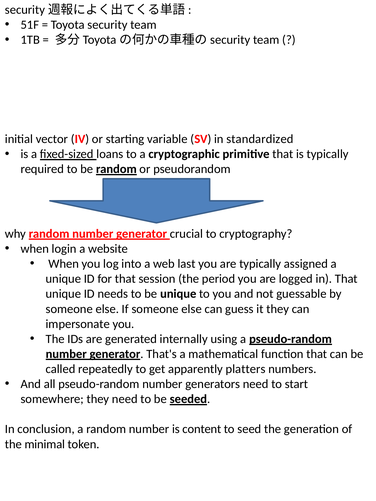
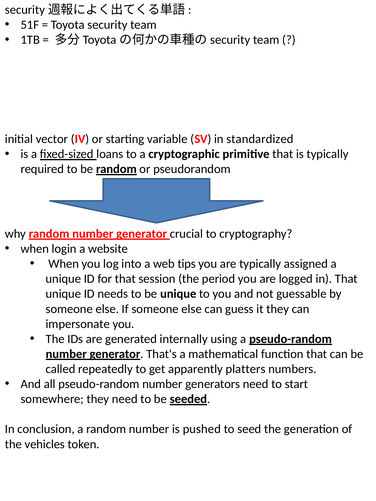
last: last -> tips (187, 264)
content: content -> pushed (202, 429)
minimal: minimal -> vehicles (45, 444)
